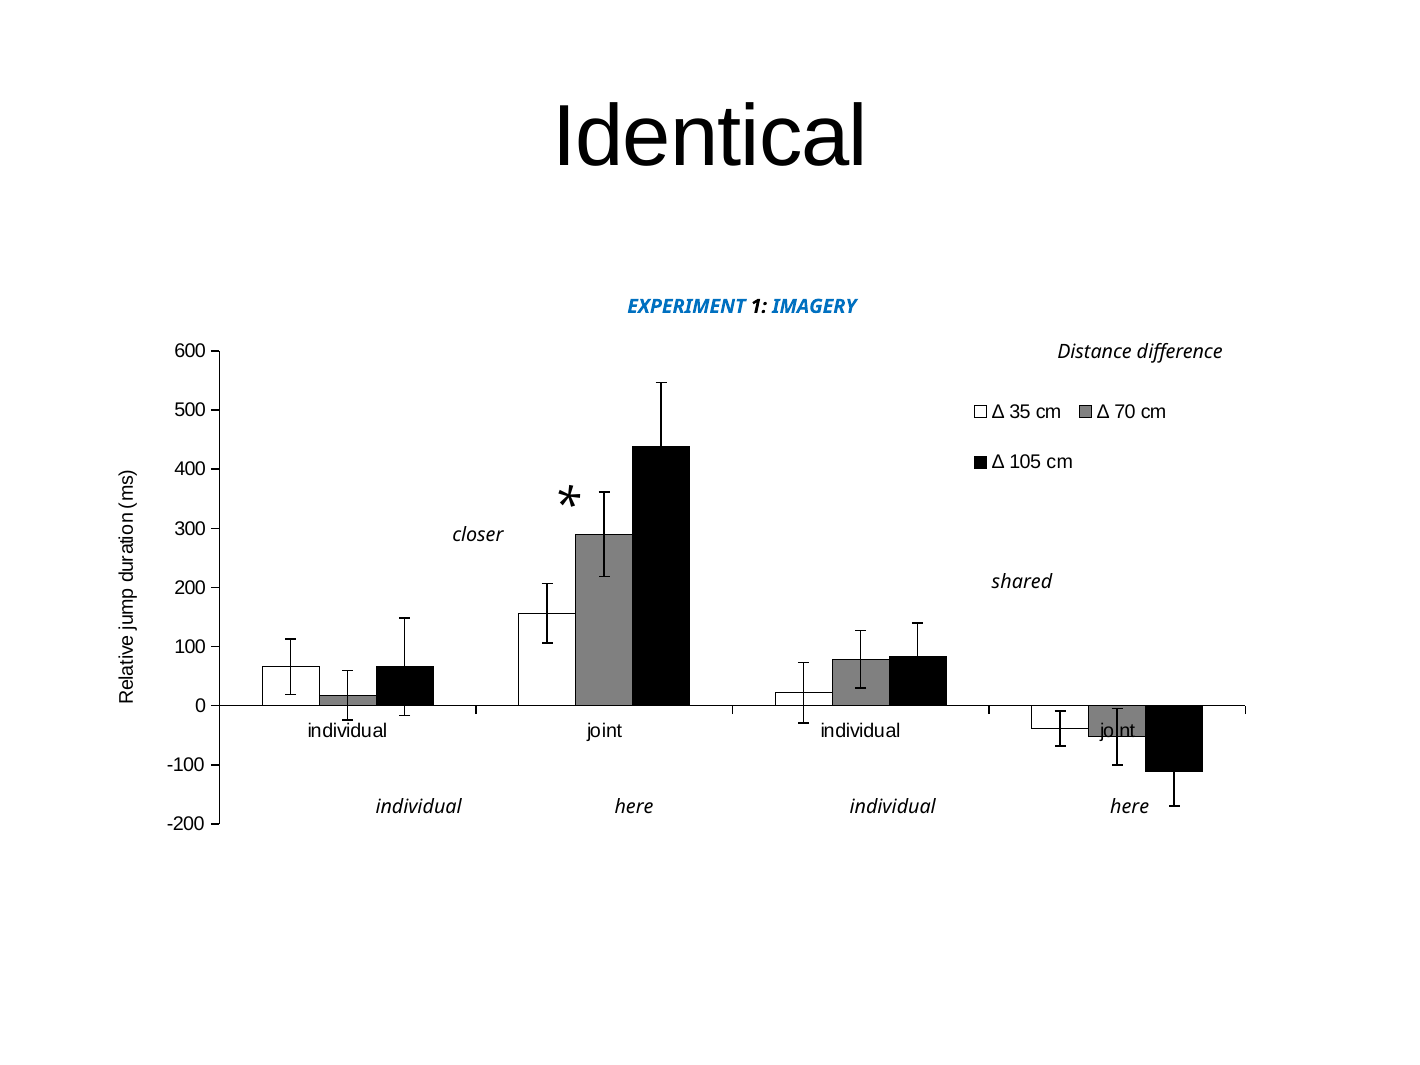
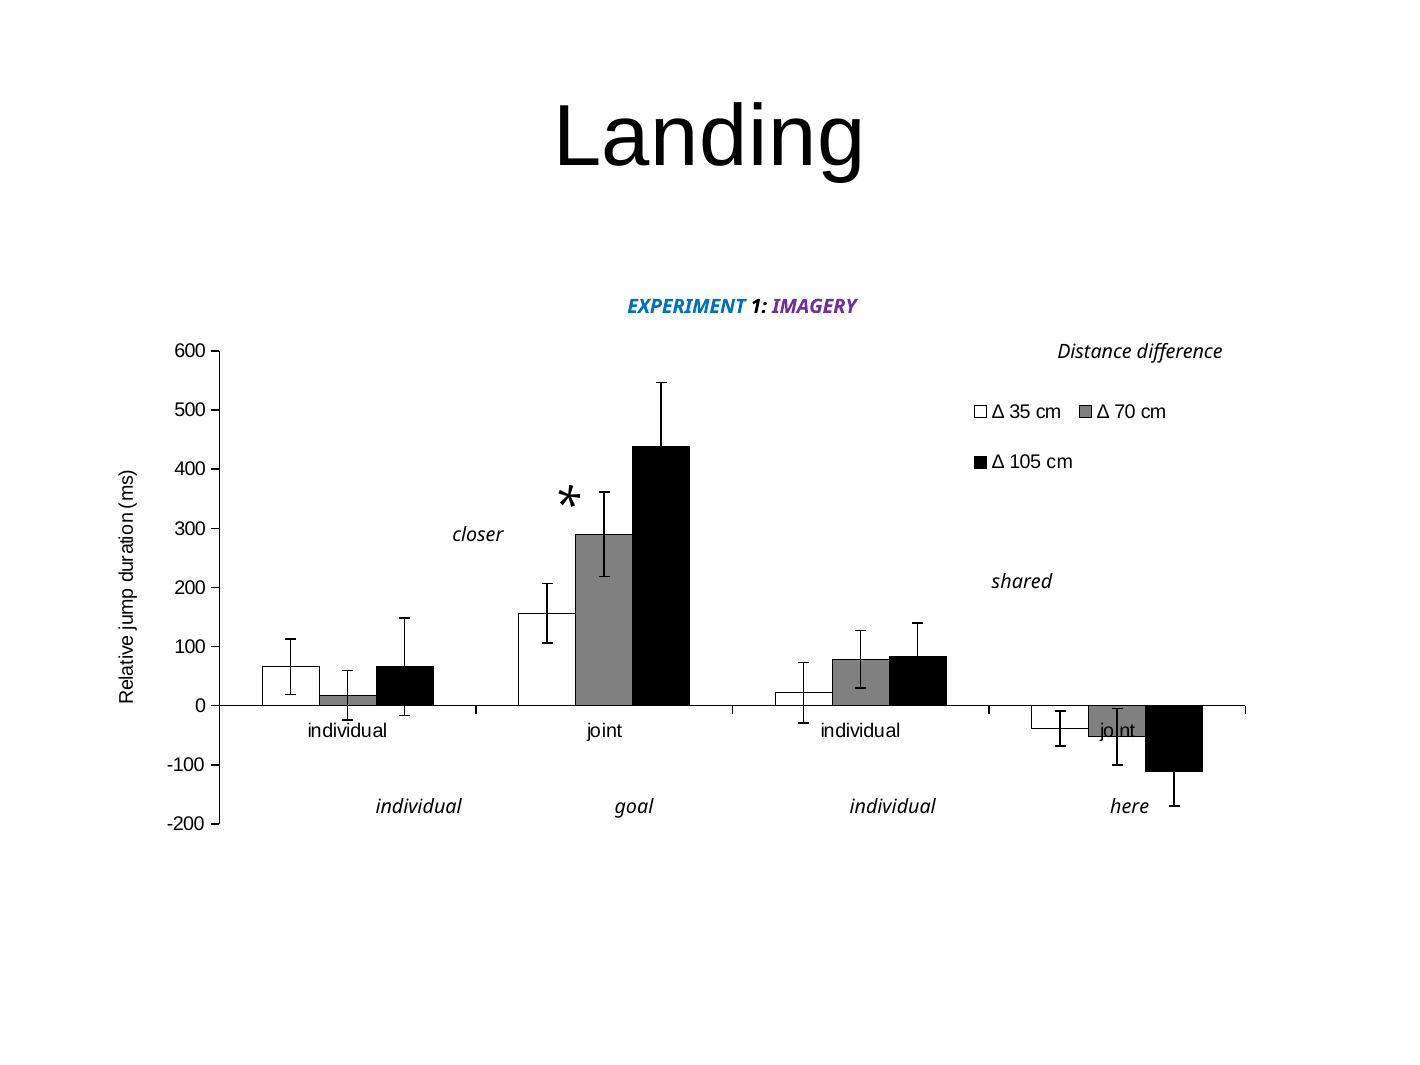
Identical: Identical -> Landing (709, 137)
IMAGERY colour: blue -> purple (814, 306)
here: here -> goal (634, 807)
